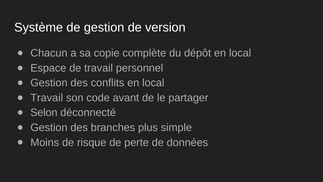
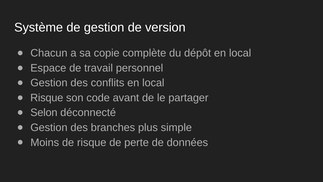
Travail: Travail -> Risque (47, 98)
